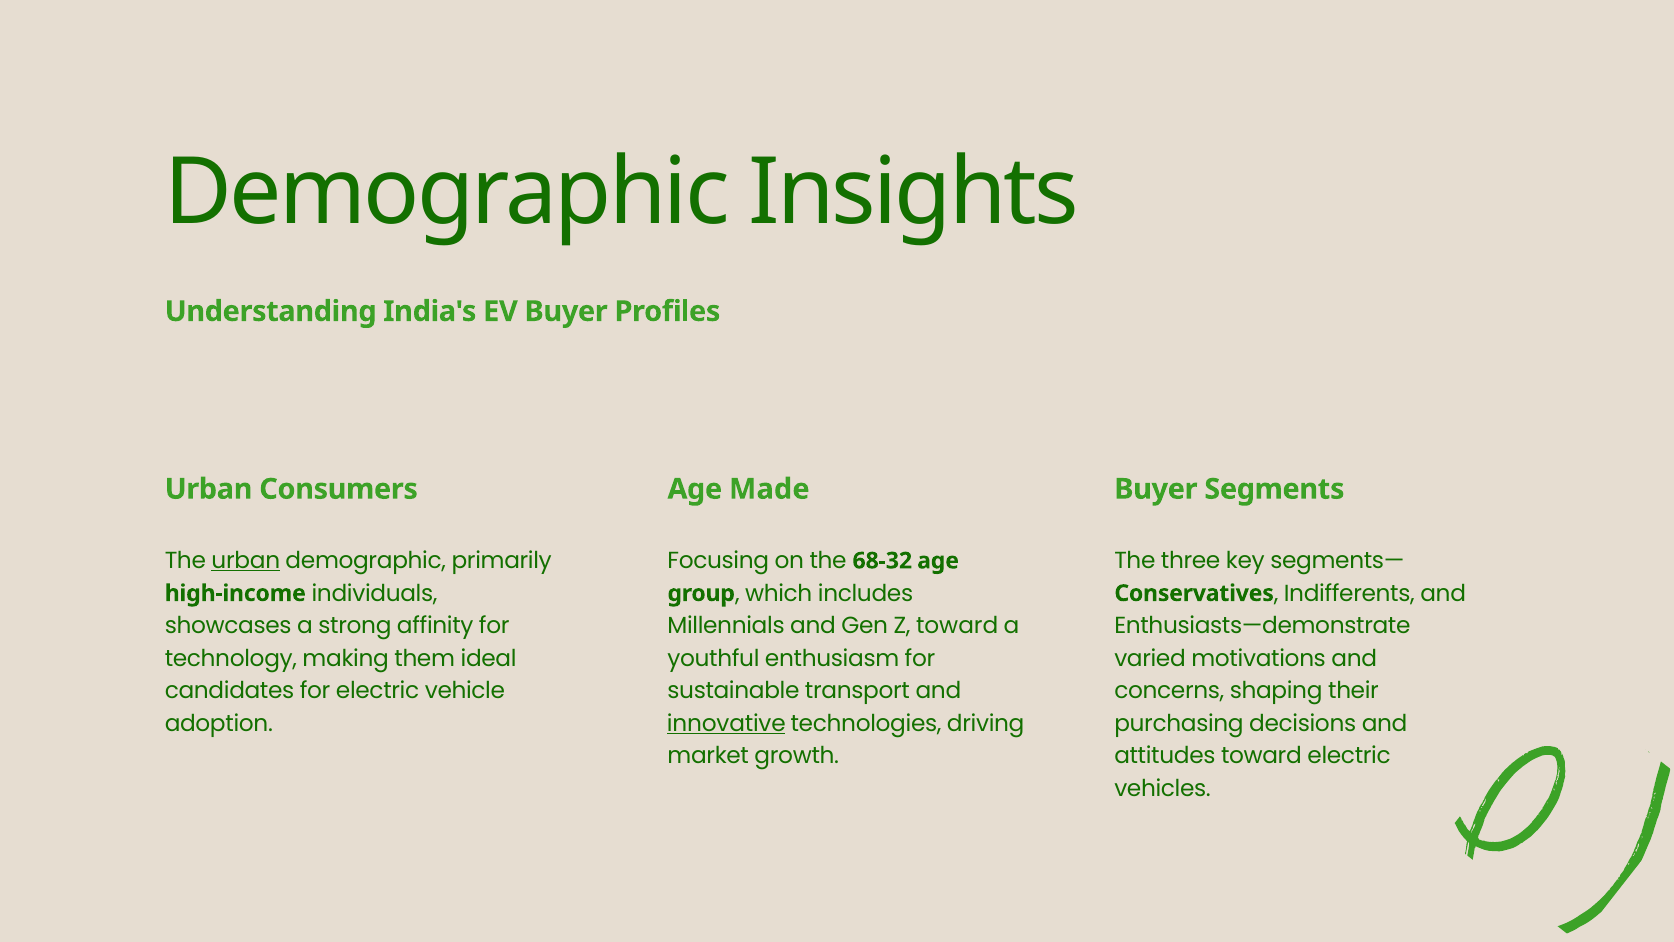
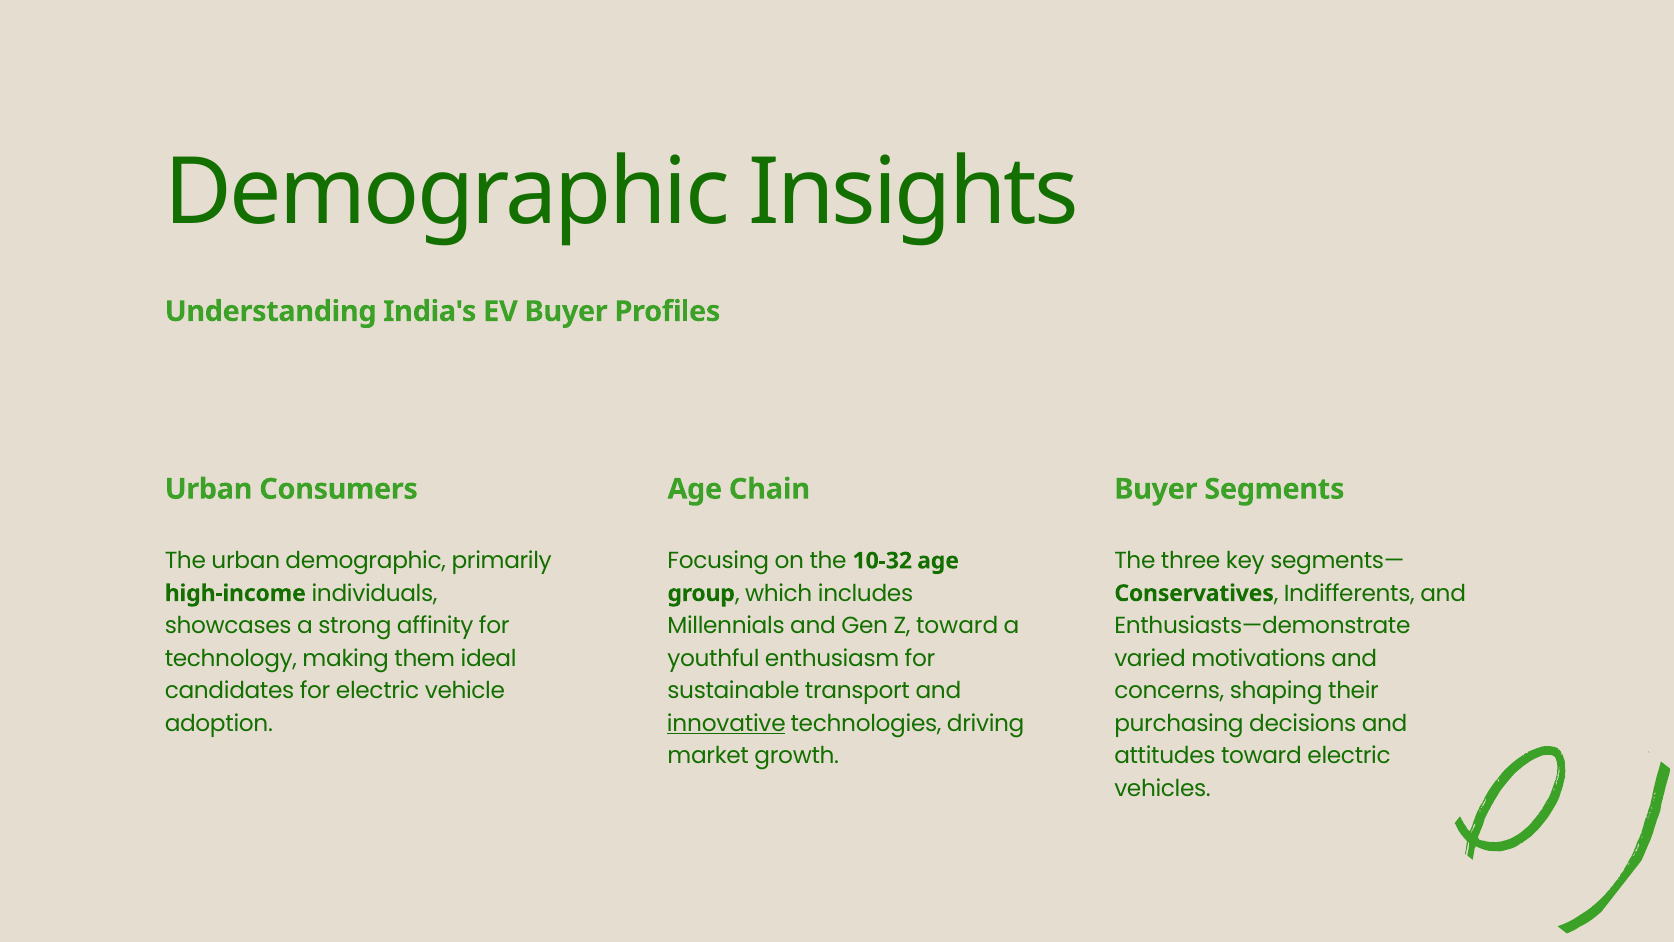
Made: Made -> Chain (769, 489)
urban underline: present -> none (246, 561)
68-32: 68-32 -> 10-32 (882, 561)
